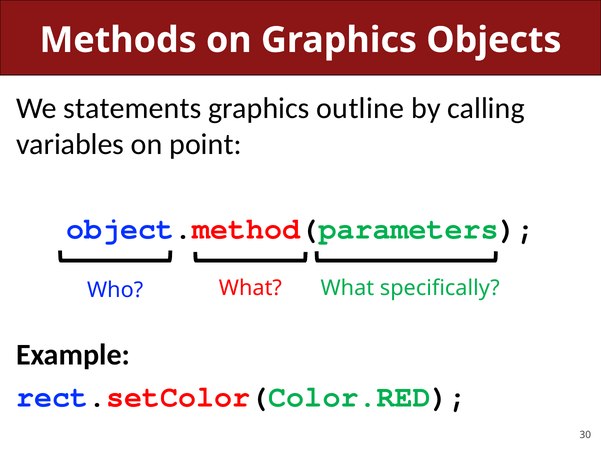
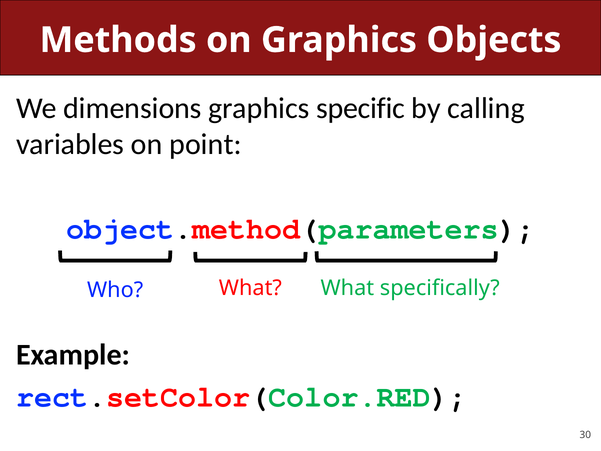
statements: statements -> dimensions (132, 108)
outline: outline -> specific (361, 108)
